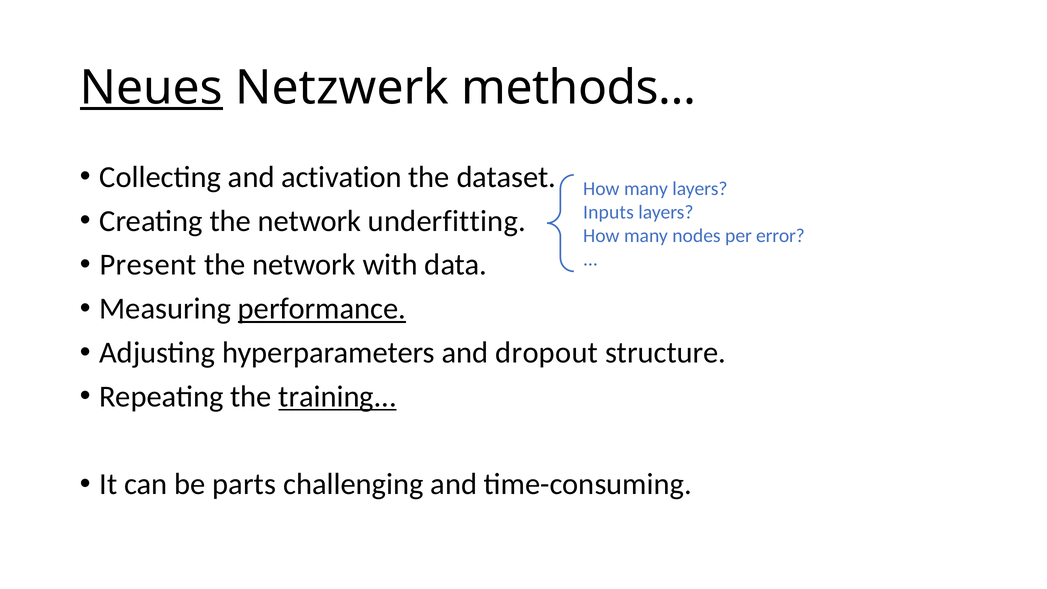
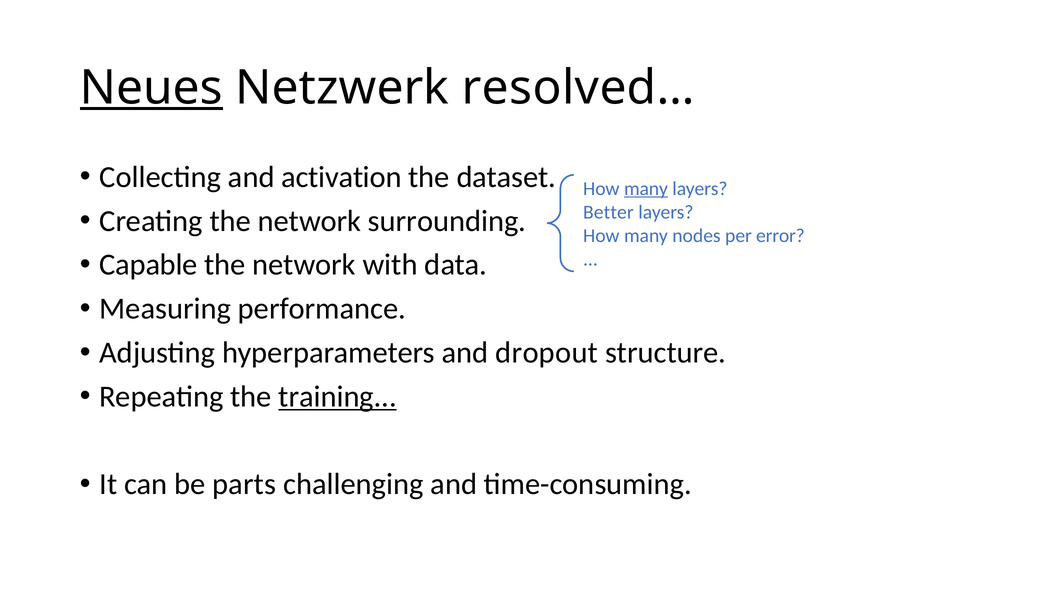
methods…: methods… -> resolved… (578, 88)
many underline: none -> present (646, 189)
Inputs: Inputs -> Better (608, 212)
underfitting: underfitting -> surrounding (447, 221)
Present: Present -> Capable (148, 265)
performance underline: present -> none (322, 309)
